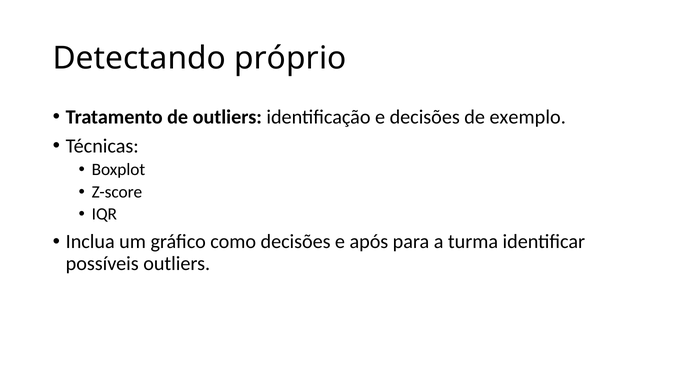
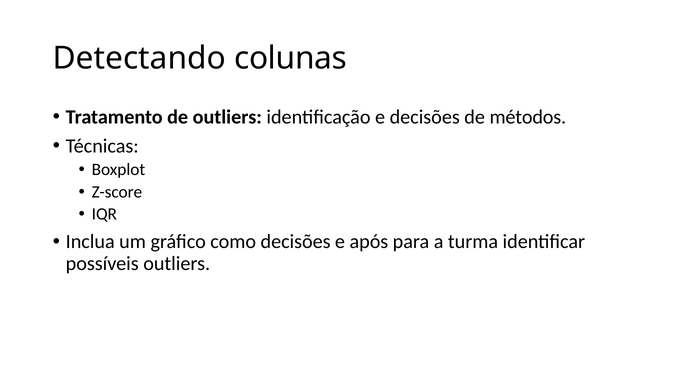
próprio: próprio -> colunas (291, 58)
exemplo: exemplo -> métodos (528, 117)
